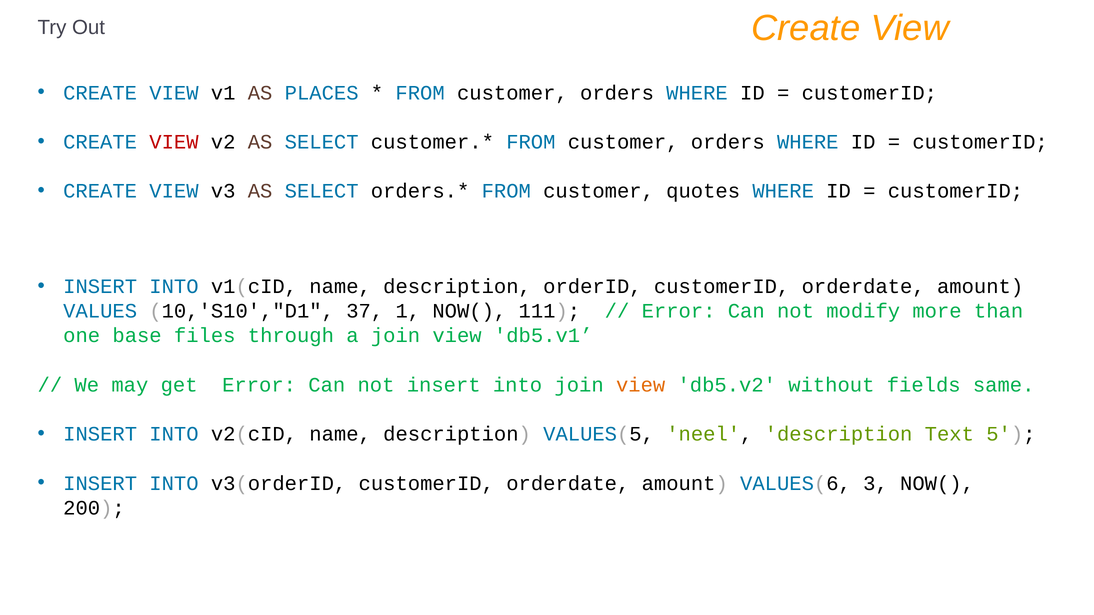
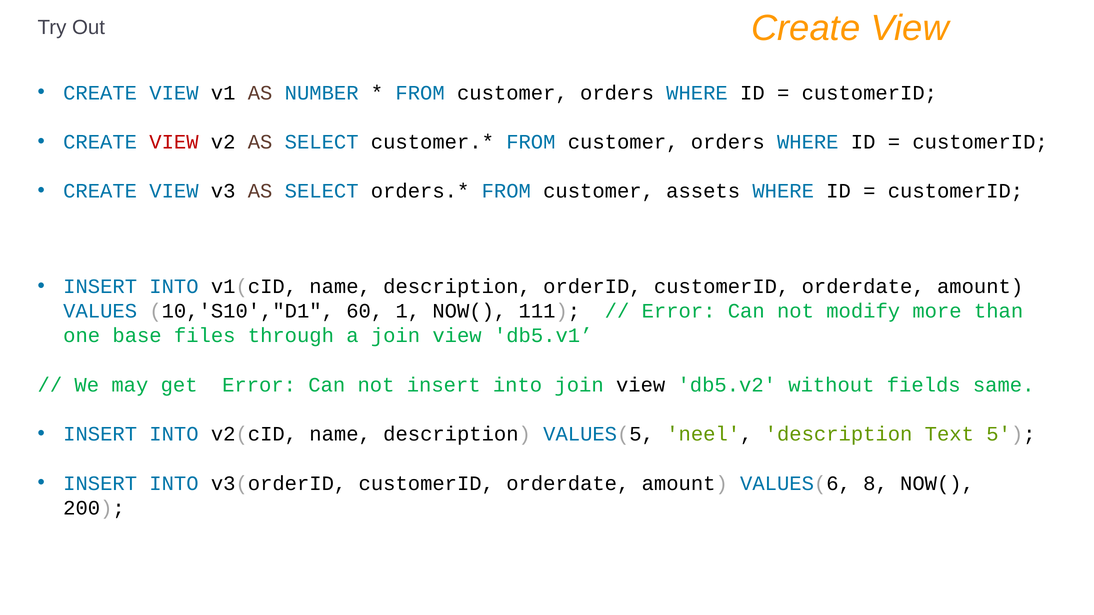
PLACES: PLACES -> NUMBER (322, 93)
quotes: quotes -> assets (703, 191)
37: 37 -> 60 (365, 311)
view colour: orange -> black (641, 385)
3: 3 -> 8 (876, 484)
